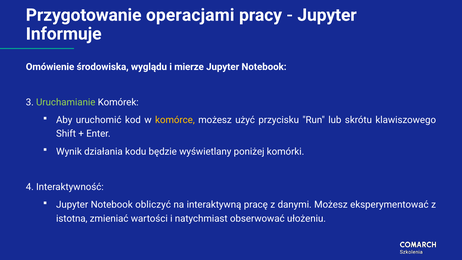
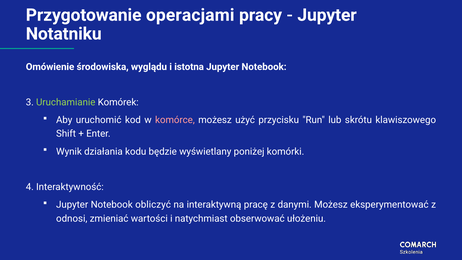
Informuje: Informuje -> Notatniku (64, 34)
mierze: mierze -> istotna (189, 67)
komórce colour: yellow -> pink (175, 120)
istotna: istotna -> odnosi (72, 218)
